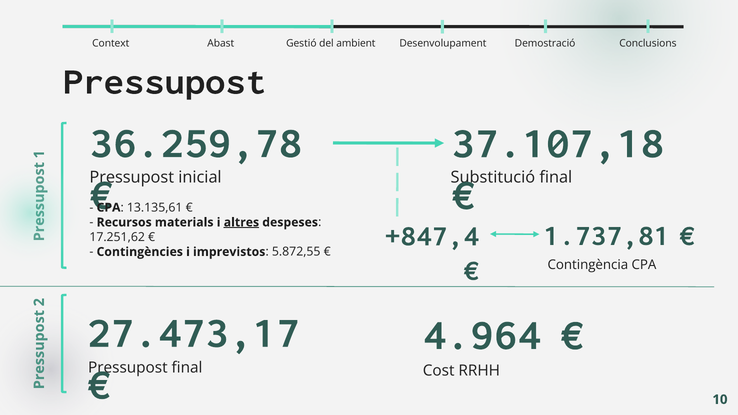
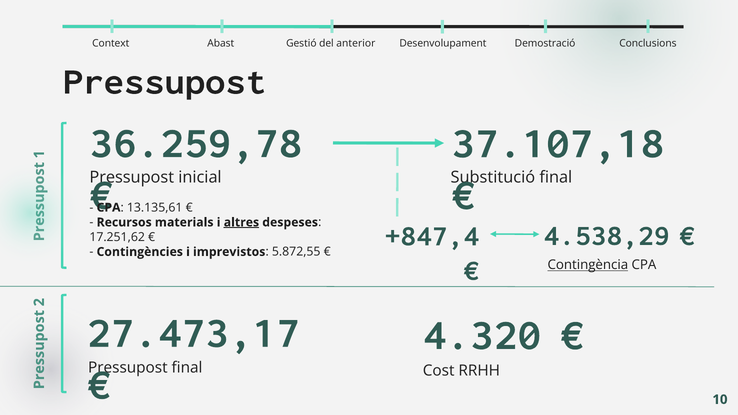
ambient: ambient -> anterior (356, 44)
1.737,81: 1.737,81 -> 4.538,29 (607, 235)
Contingència underline: none -> present (588, 265)
4.964: 4.964 -> 4.320 (482, 335)
